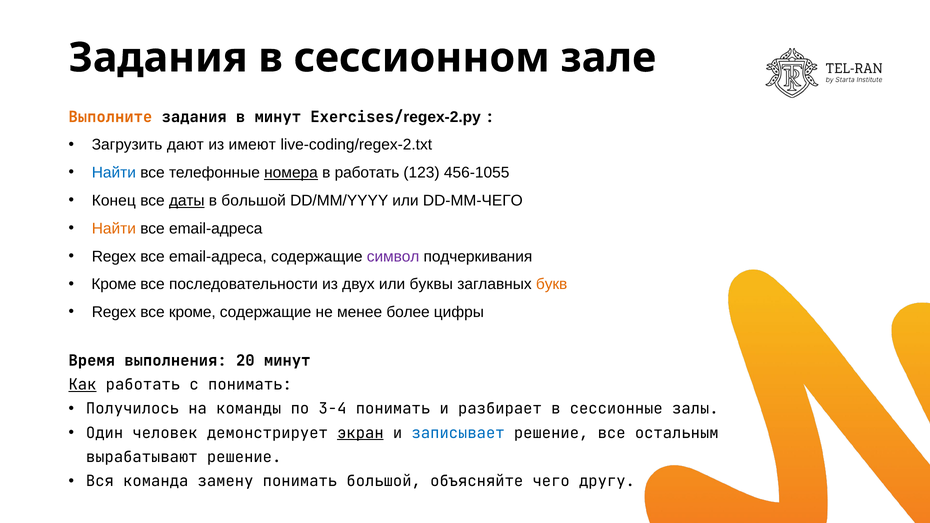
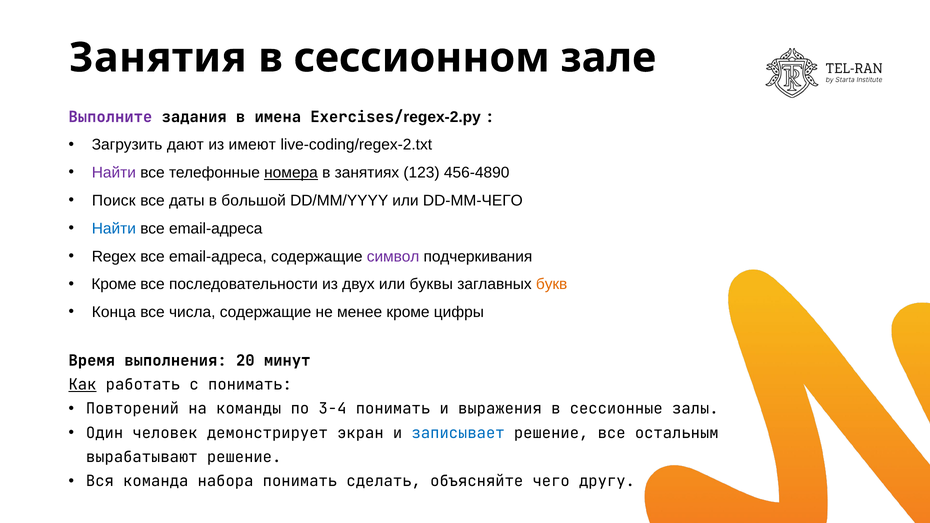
Задания: Задания -> Занятия (158, 58)
Выполните colour: orange -> purple (110, 117)
в минут: минут -> имена (278, 117)
Найти colour: blue -> purple (114, 173)
в работать: работать -> занятиях (367, 173)
456-1055: 456-1055 -> 456-4890 (477, 173)
Конец: Конец -> Поиск (114, 201)
даты underline: present -> none (187, 201)
Найти colour: orange -> blue (114, 229)
Regex: Regex -> Конца (114, 312)
все кроме: кроме -> числа (192, 312)
менее более: более -> кроме (408, 312)
Получилось: Получилось -> Повторений (132, 409)
разбирает: разбирает -> выражения (500, 409)
экран underline: present -> none (360, 433)
замену: замену -> набора (226, 481)
понимать большой: большой -> сделать (384, 481)
